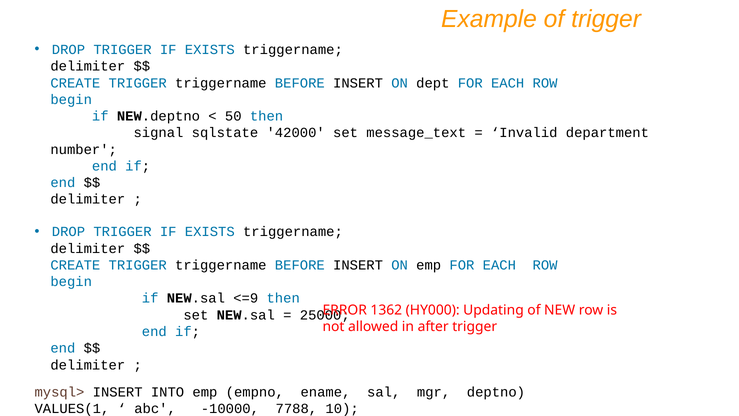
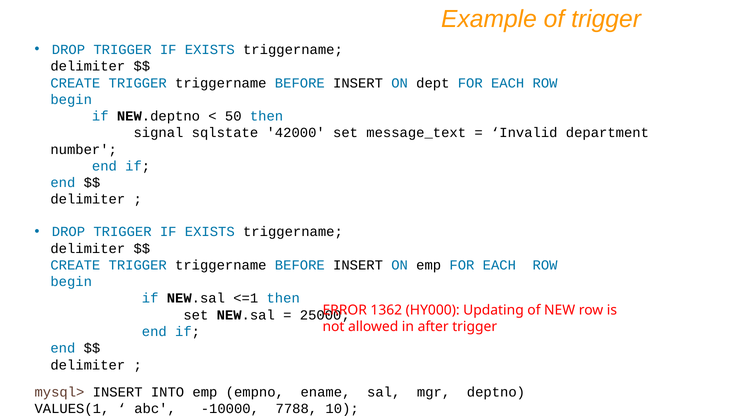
<=9: <=9 -> <=1 (246, 298)
